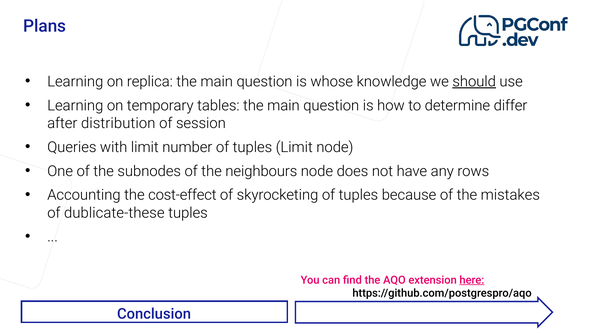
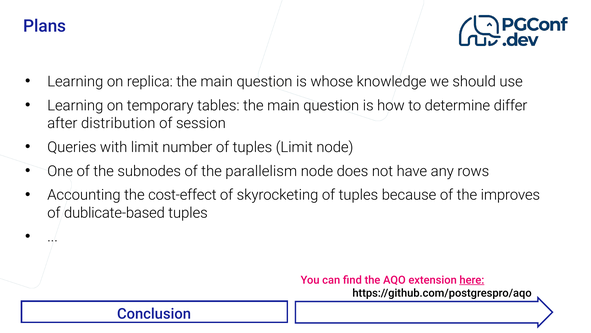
should underline: present -> none (474, 81)
neighbours: neighbours -> parallelism (261, 171)
mistakes: mistakes -> improves (510, 195)
dublicate-these: dublicate-these -> dublicate-based (114, 212)
